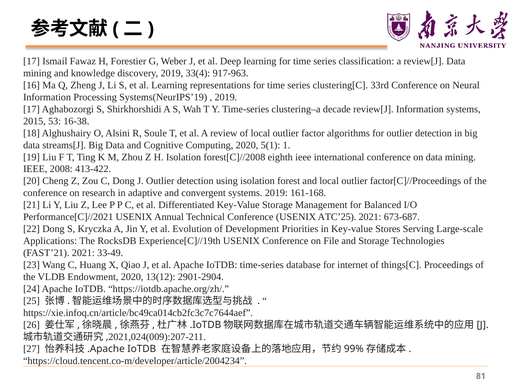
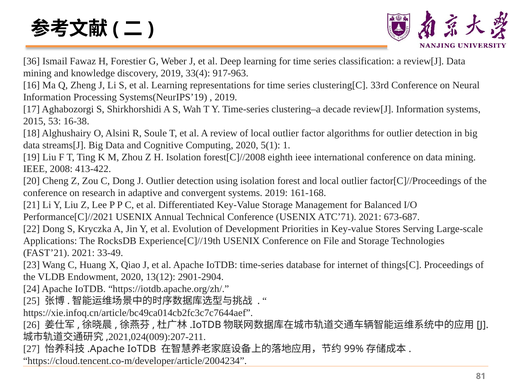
17: 17 -> 36 (31, 61)
ATC’25: ATC’25 -> ATC’71 (337, 217)
